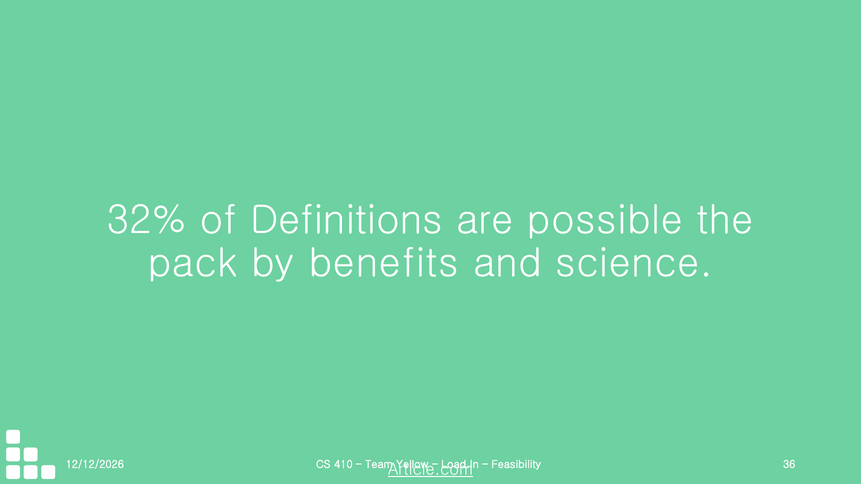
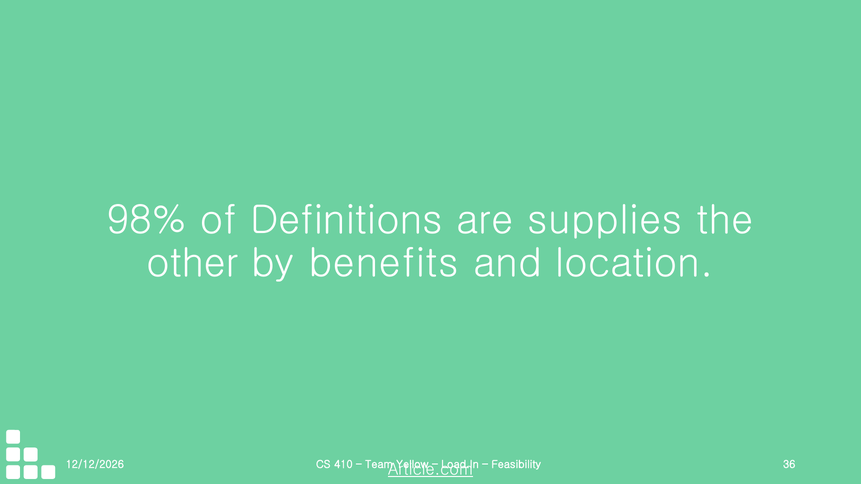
32%: 32% -> 98% (146, 221)
possible: possible -> supplies (605, 221)
pack: pack -> other (193, 263)
science: science -> location (634, 263)
